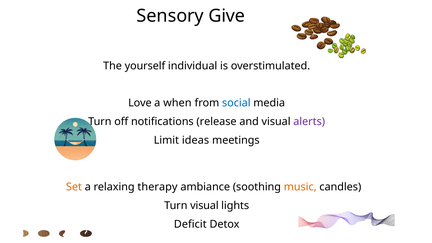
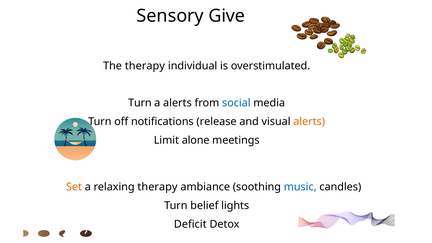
The yourself: yourself -> therapy (145, 66)
Love: Love -> Turn (140, 103)
a when: when -> alerts (177, 103)
alerts colour: purple -> orange (309, 122)
ideas: ideas -> alone (196, 140)
music colour: orange -> blue (300, 187)
Turn visual: visual -> belief (204, 205)
